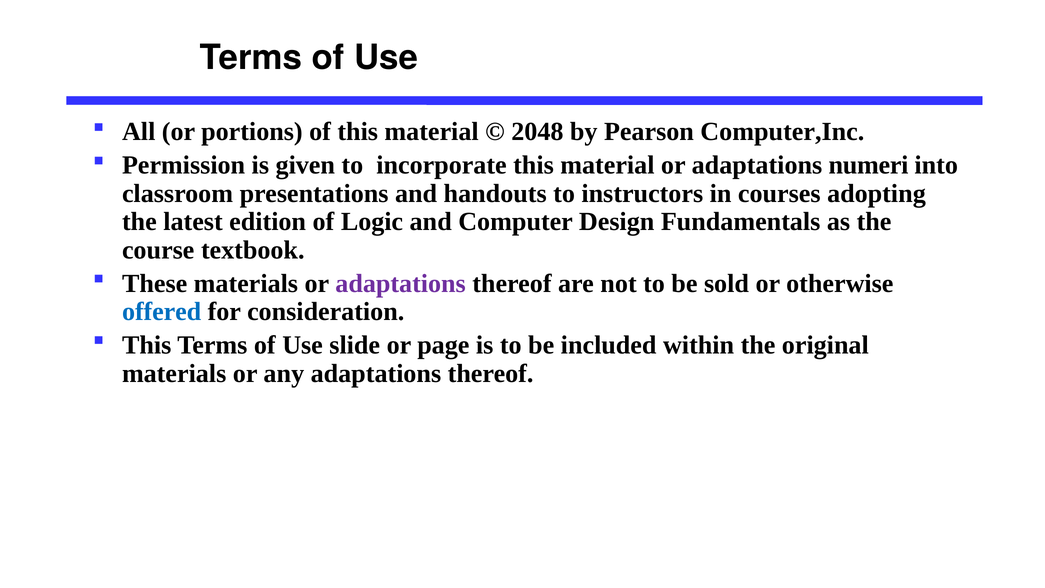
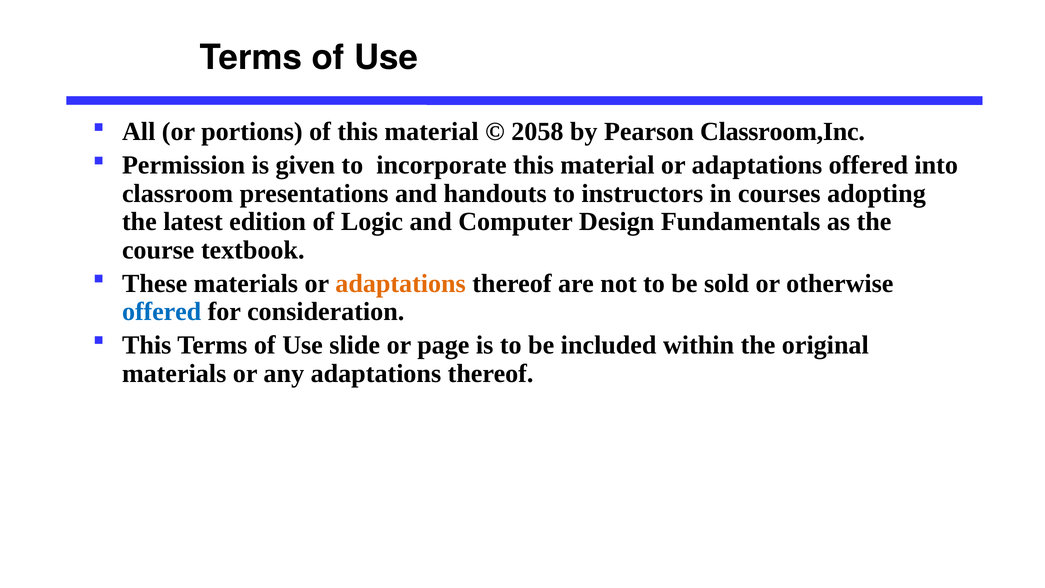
2048: 2048 -> 2058 (537, 132)
Computer,Inc: Computer,Inc -> Classroom,Inc (782, 132)
adaptations numeri: numeri -> offered (868, 165)
adaptations colour: purple -> orange (401, 283)
